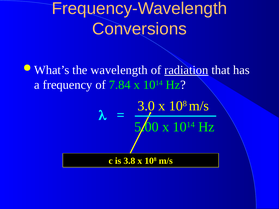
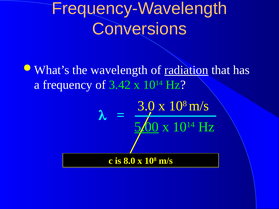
7.84: 7.84 -> 3.42 (120, 85)
5.00 underline: none -> present (147, 127)
3.8: 3.8 -> 8.0 (129, 161)
